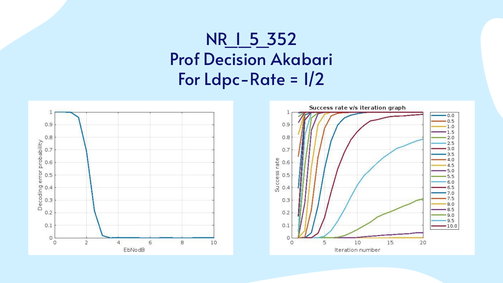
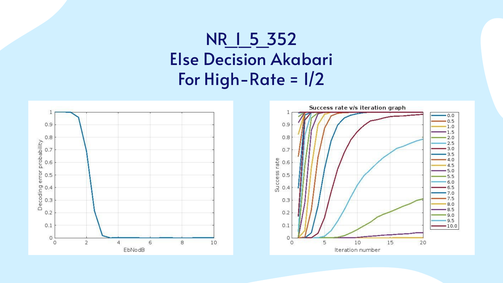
Prof: Prof -> Else (185, 60)
Ldpc-Rate: Ldpc-Rate -> High-Rate (245, 80)
